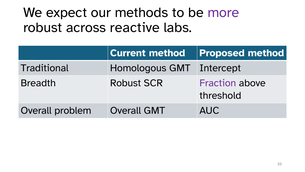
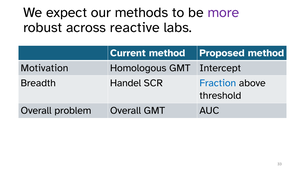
Traditional: Traditional -> Motivation (45, 68)
Breadth Robust: Robust -> Handel (126, 83)
Fraction colour: purple -> blue (218, 83)
